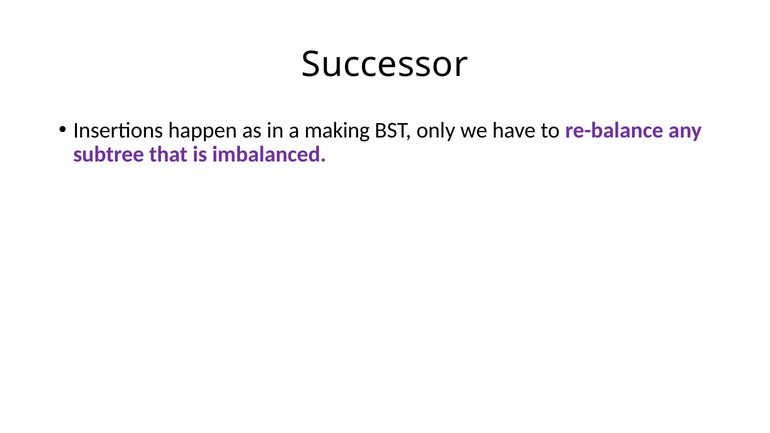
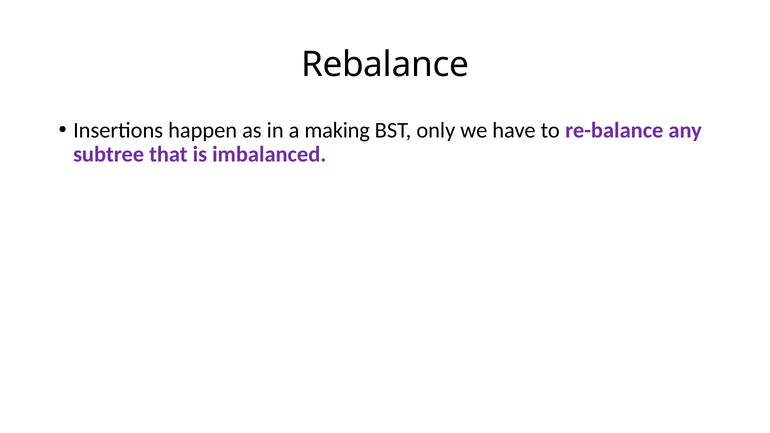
Successor: Successor -> Rebalance (385, 65)
